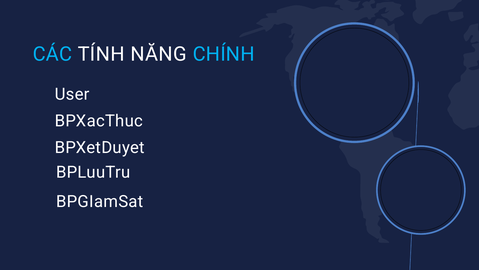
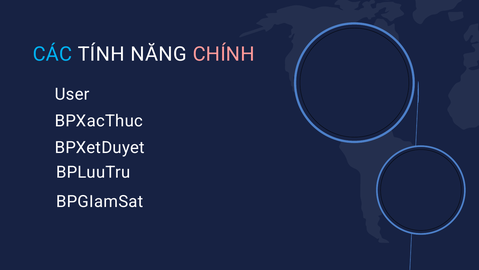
CHÍNH colour: light blue -> pink (224, 54)
